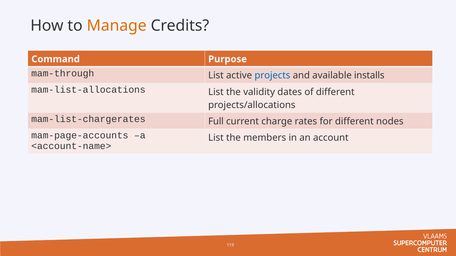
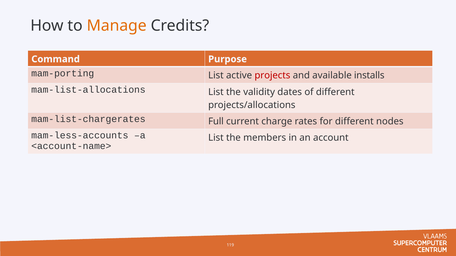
mam-through: mam-through -> mam-porting (63, 73)
projects colour: blue -> red (272, 76)
mam-page-accounts: mam-page-accounts -> mam-less-accounts (80, 136)
